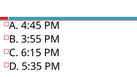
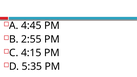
3:55: 3:55 -> 2:55 (31, 39)
6:15: 6:15 -> 4:15 (31, 53)
